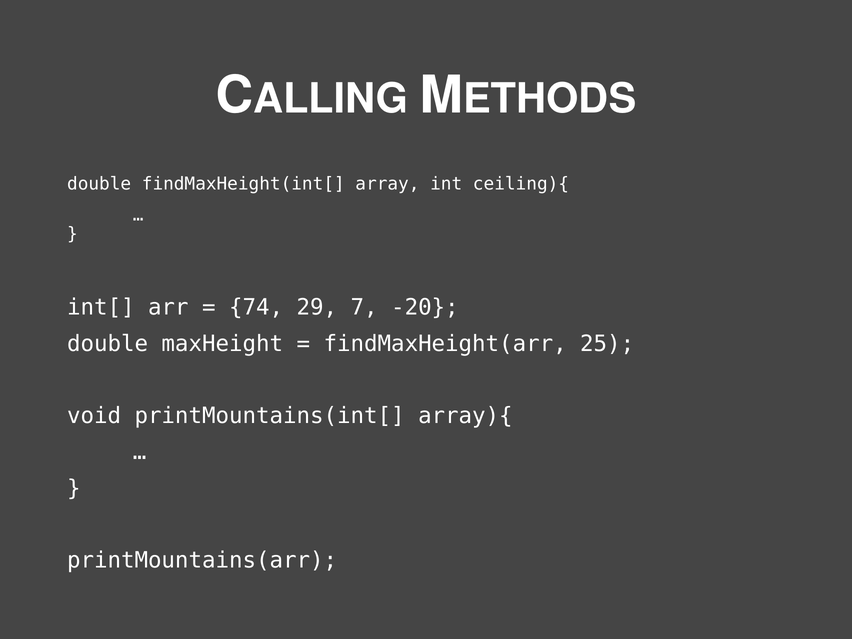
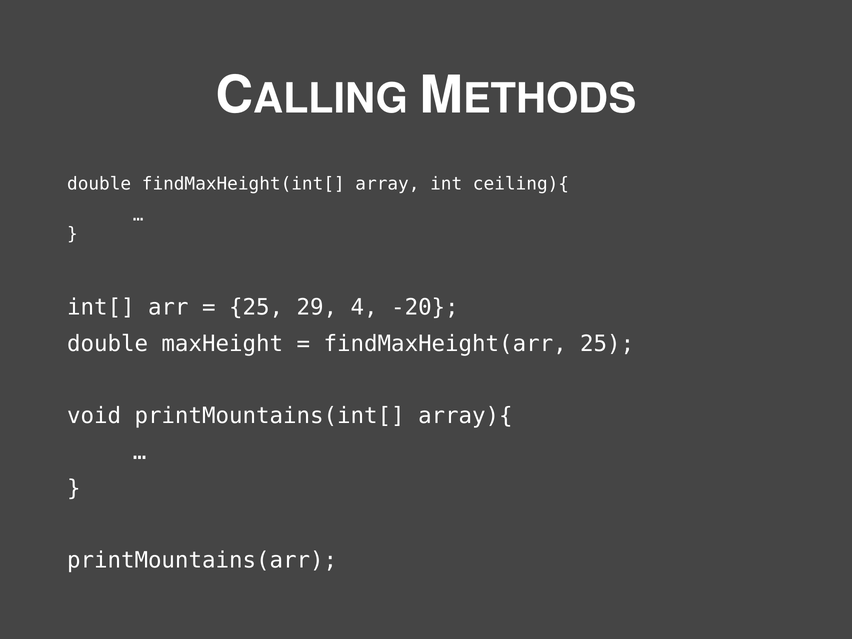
74: 74 -> 25 (256, 308)
7: 7 -> 4 (364, 308)
